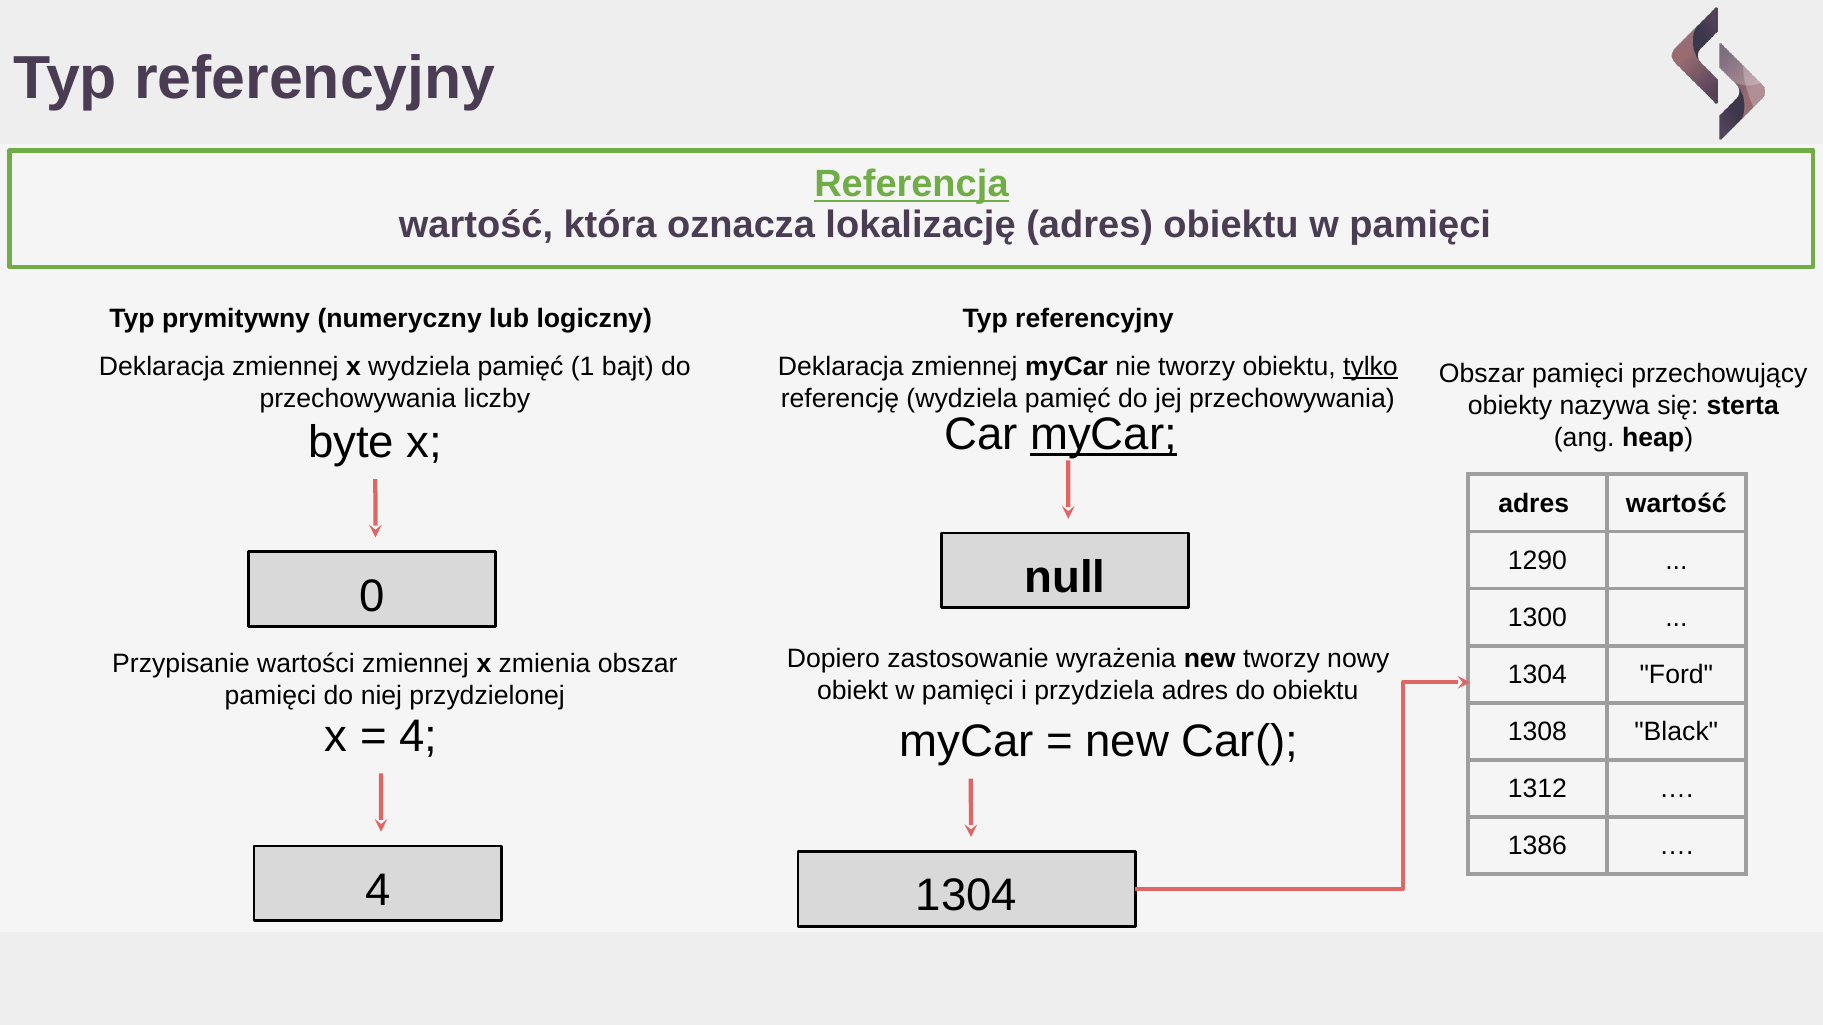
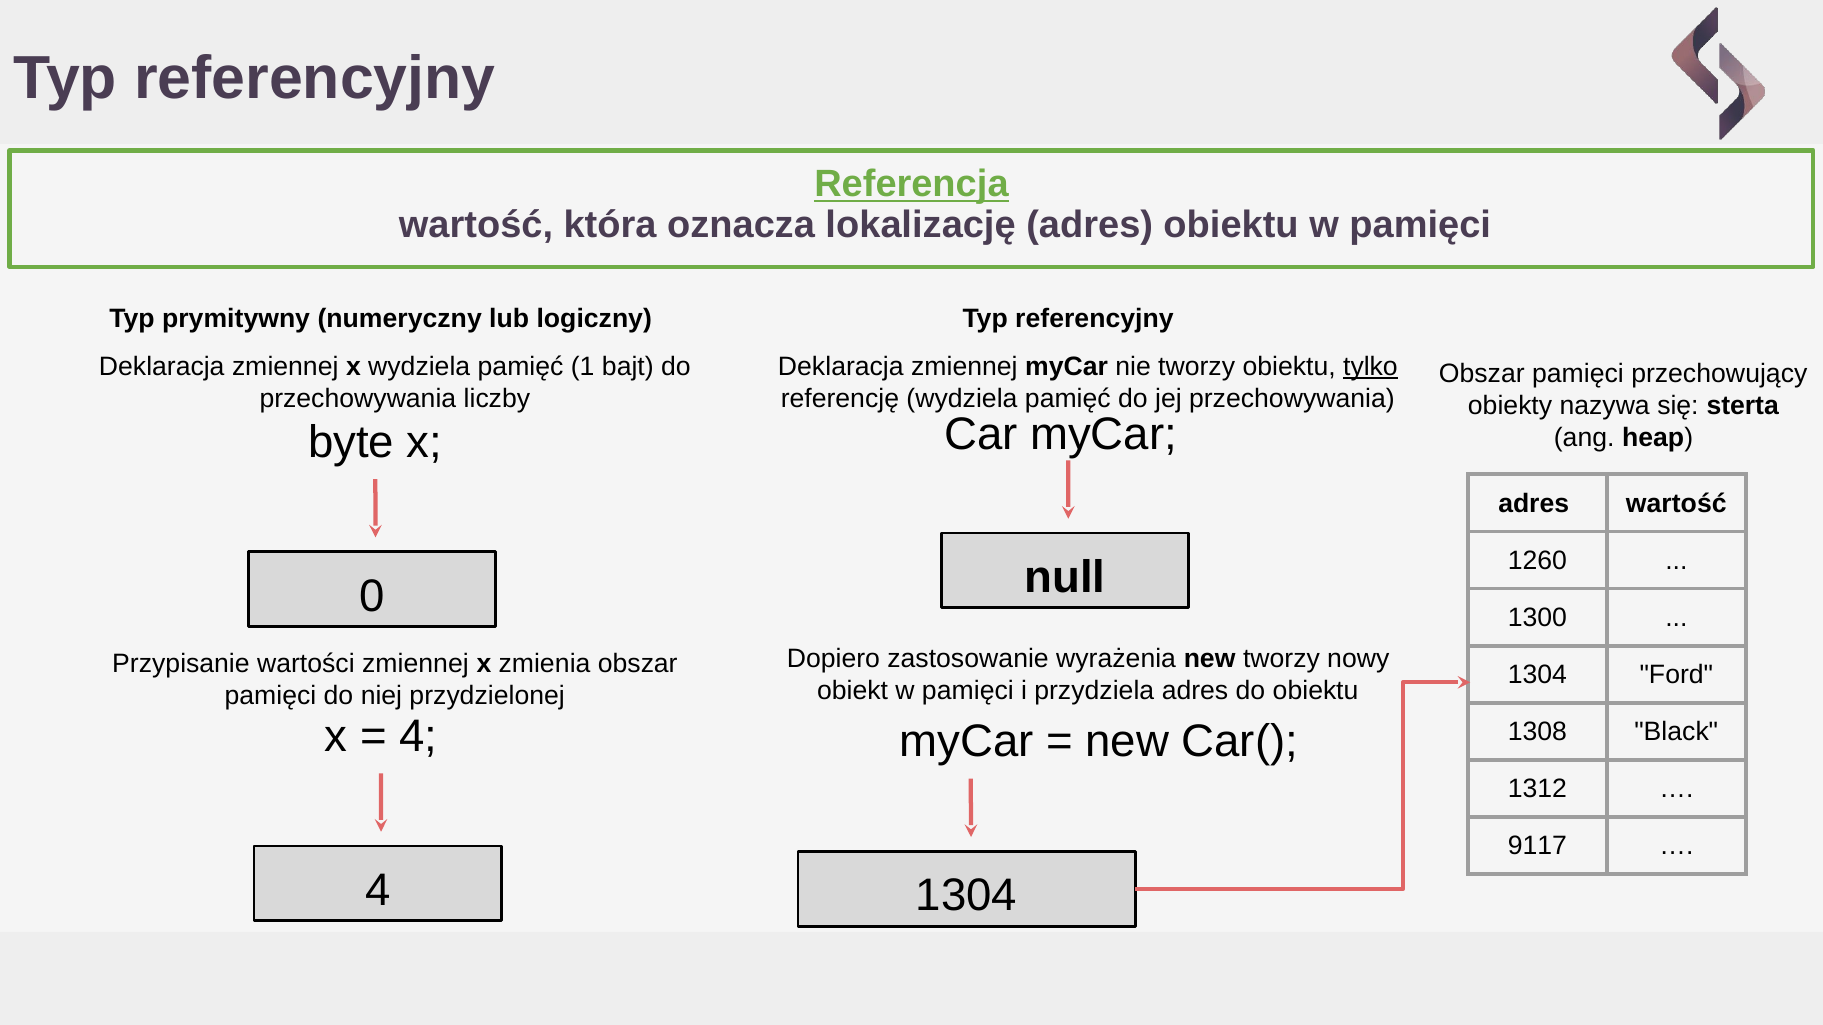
myCar underline: present -> none (1104, 435)
1290: 1290 -> 1260 (1537, 561)
1386: 1386 -> 9117 (1537, 846)
